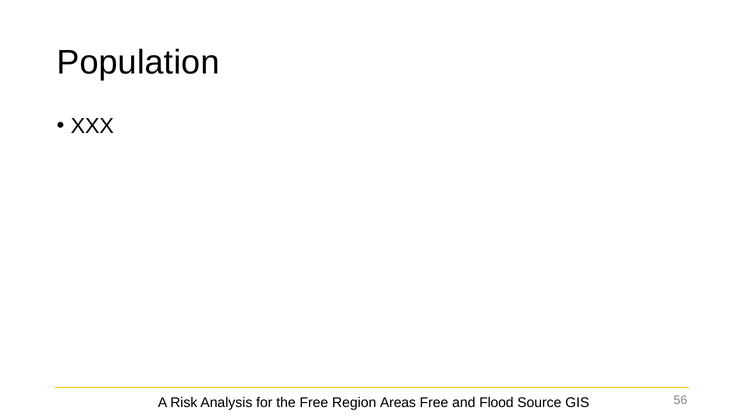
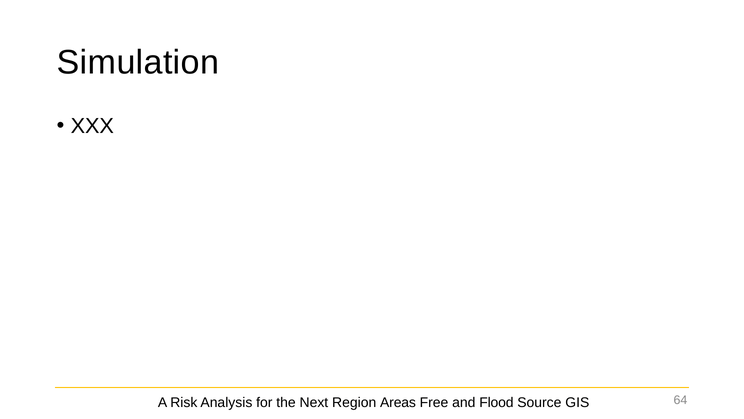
Population: Population -> Simulation (138, 62)
the Free: Free -> Next (314, 402)
56: 56 -> 64 (680, 400)
